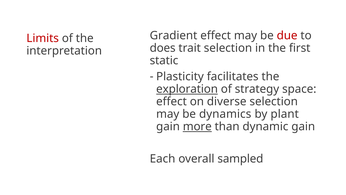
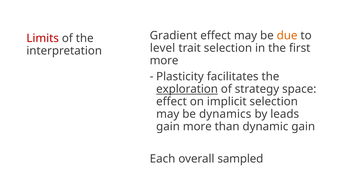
due colour: red -> orange (287, 35)
does: does -> level (163, 48)
static: static -> more (164, 60)
diverse: diverse -> implicit (227, 101)
plant: plant -> leads (285, 114)
more underline: present -> none (197, 126)
